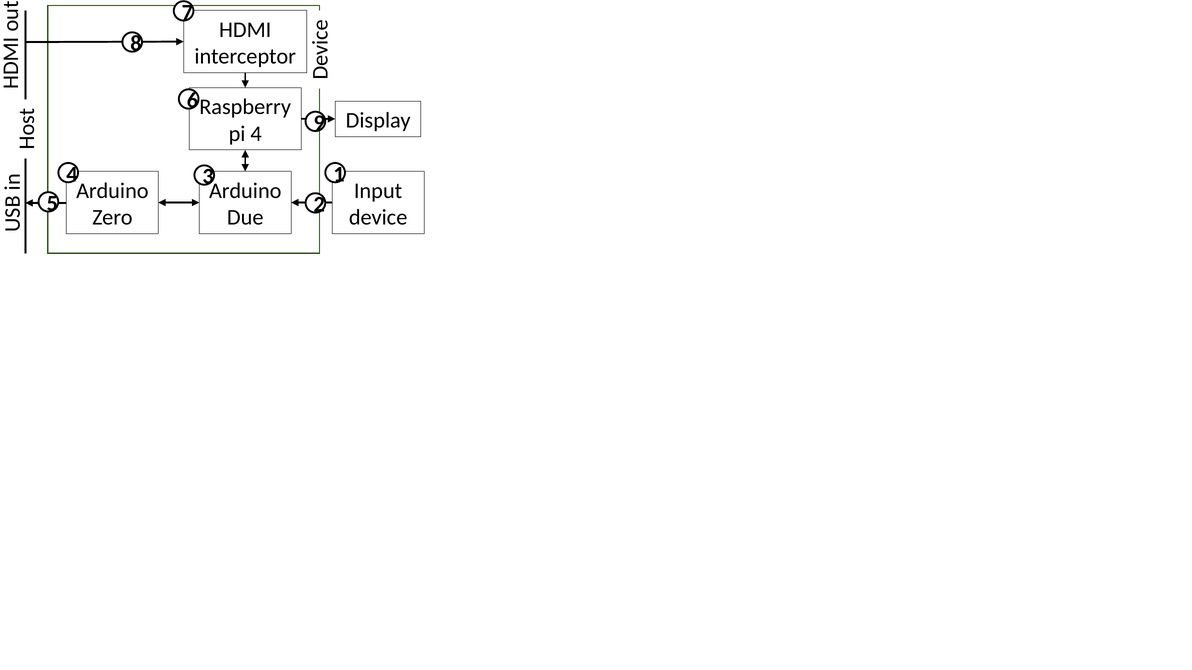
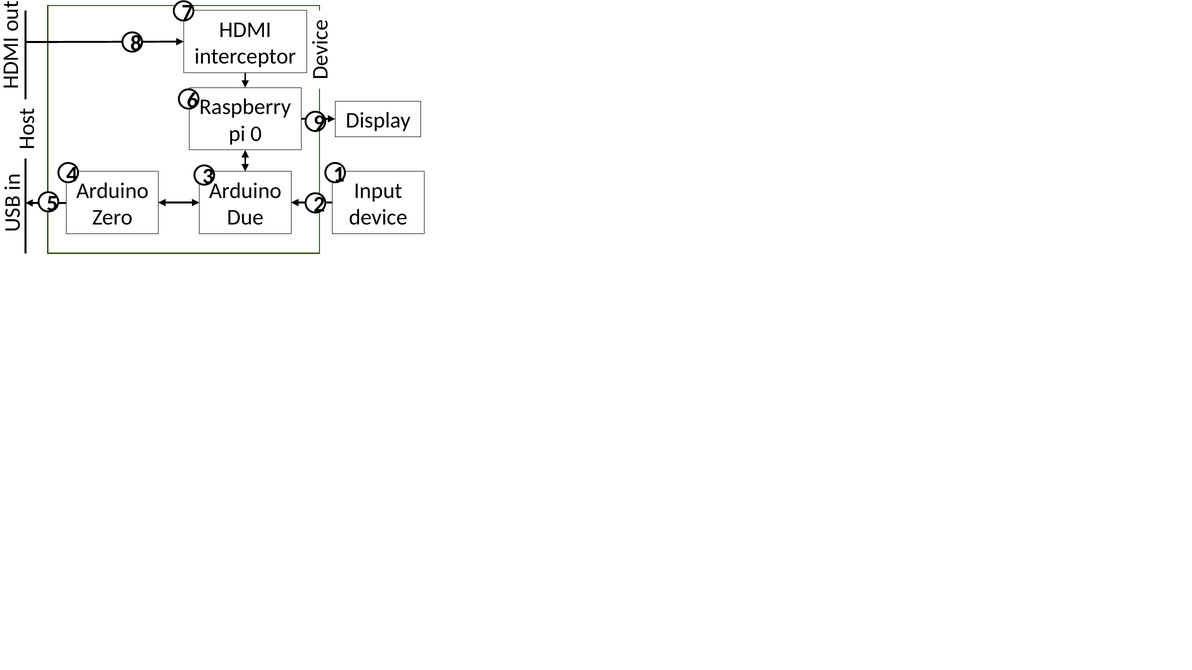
pi 4: 4 -> 0 (256, 134)
